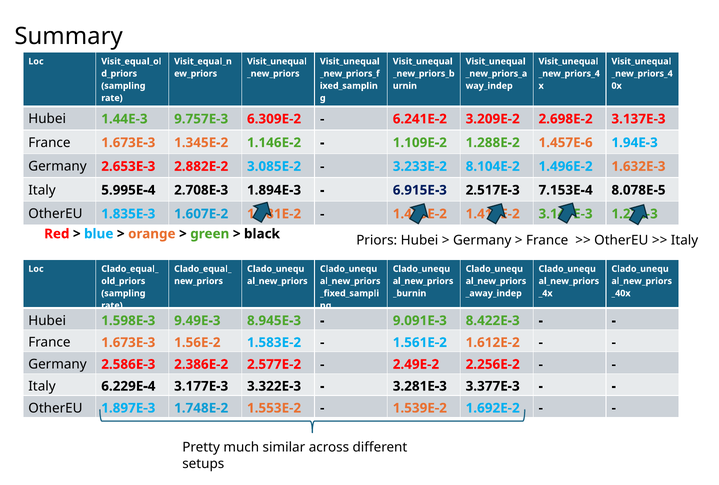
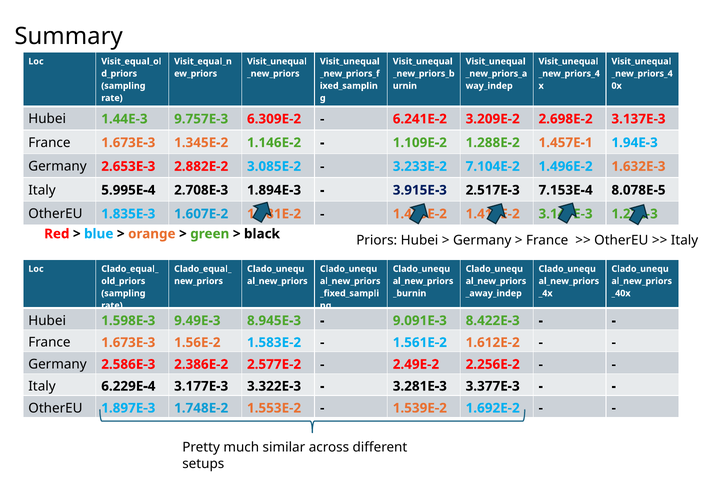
1.457E-6: 1.457E-6 -> 1.457E-1 (566, 143)
8.104E-2: 8.104E-2 -> 7.104E-2 (493, 167)
6.915E-3: 6.915E-3 -> 3.915E-3 (420, 190)
